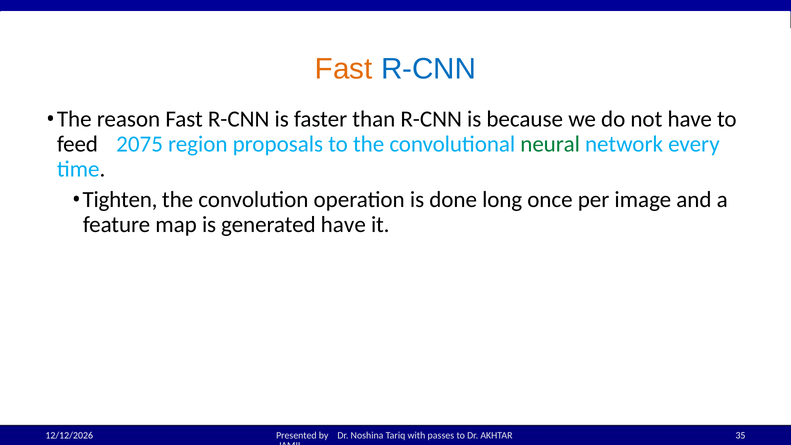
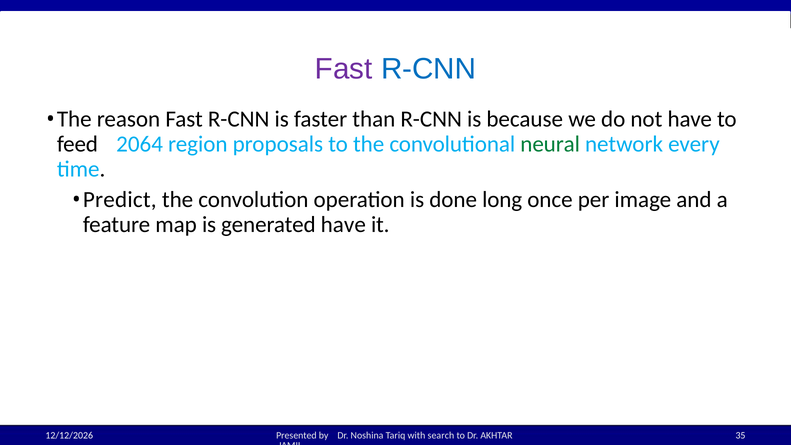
Fast colour: orange -> purple (344, 69)
2075: 2075 -> 2064 (140, 144)
Tighten: Tighten -> Predict (120, 200)
passes: passes -> search (441, 436)
